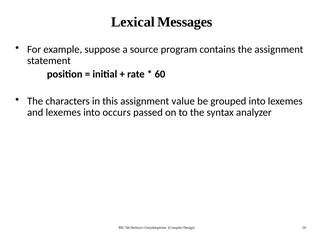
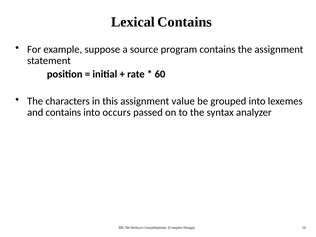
Lexical Messages: Messages -> Contains (185, 22)
and lexemes: lexemes -> contains (63, 113)
